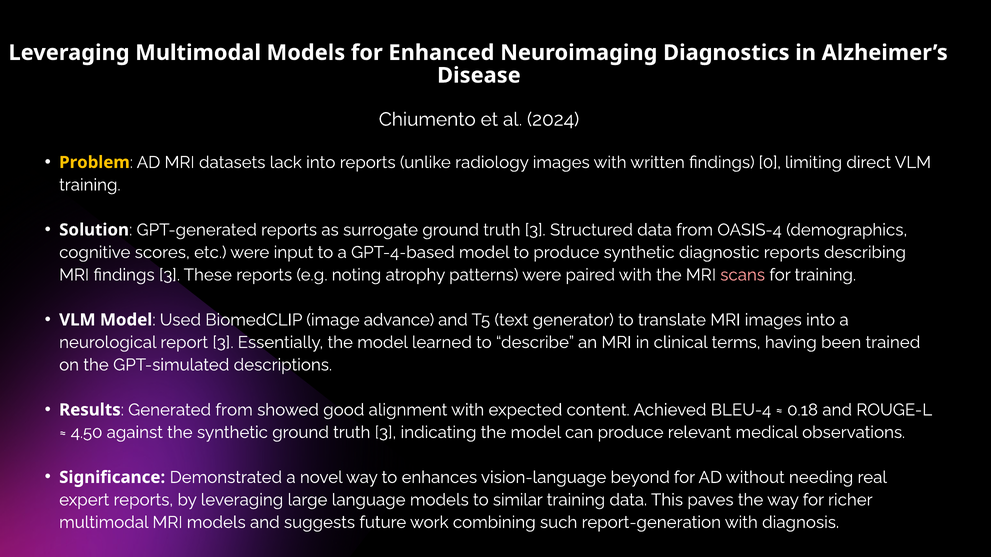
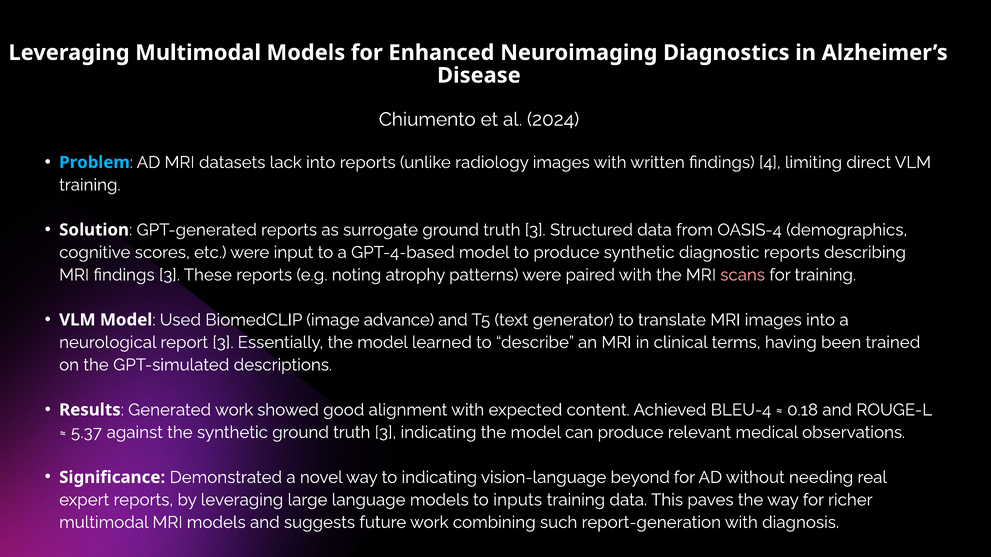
Problem colour: yellow -> light blue (95, 163)
0: 0 -> 4 (770, 163)
Generated from: from -> work (234, 410)
4.50: 4.50 -> 5.37 (86, 433)
to enhances: enhances -> indicating (439, 478)
similar: similar -> inputs (518, 500)
